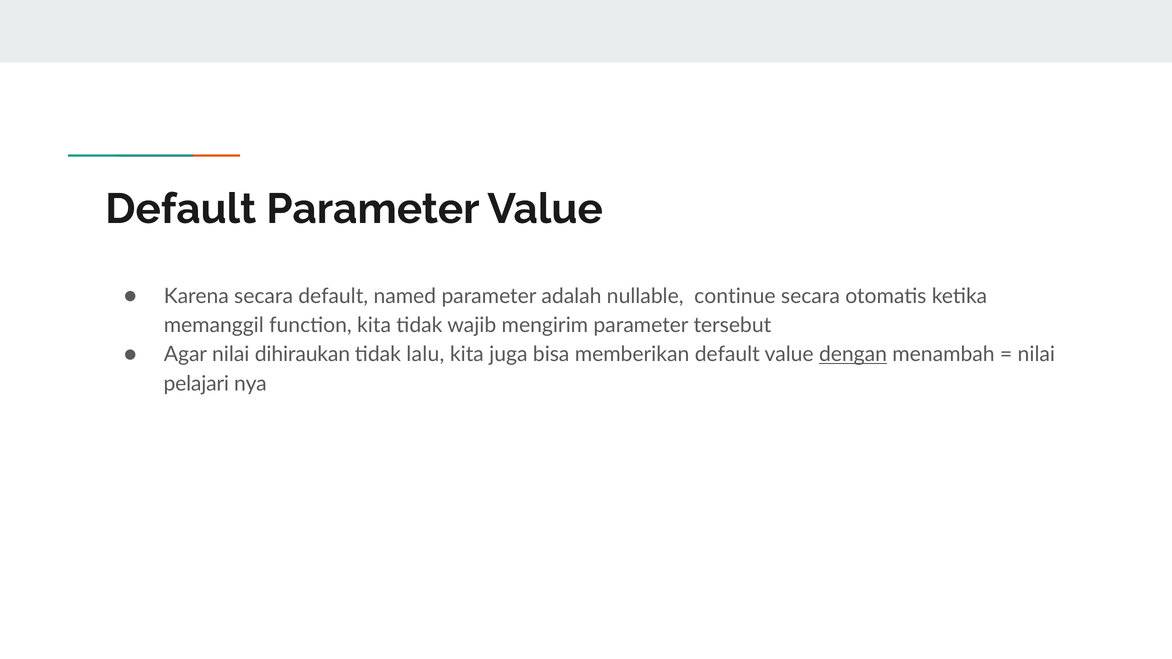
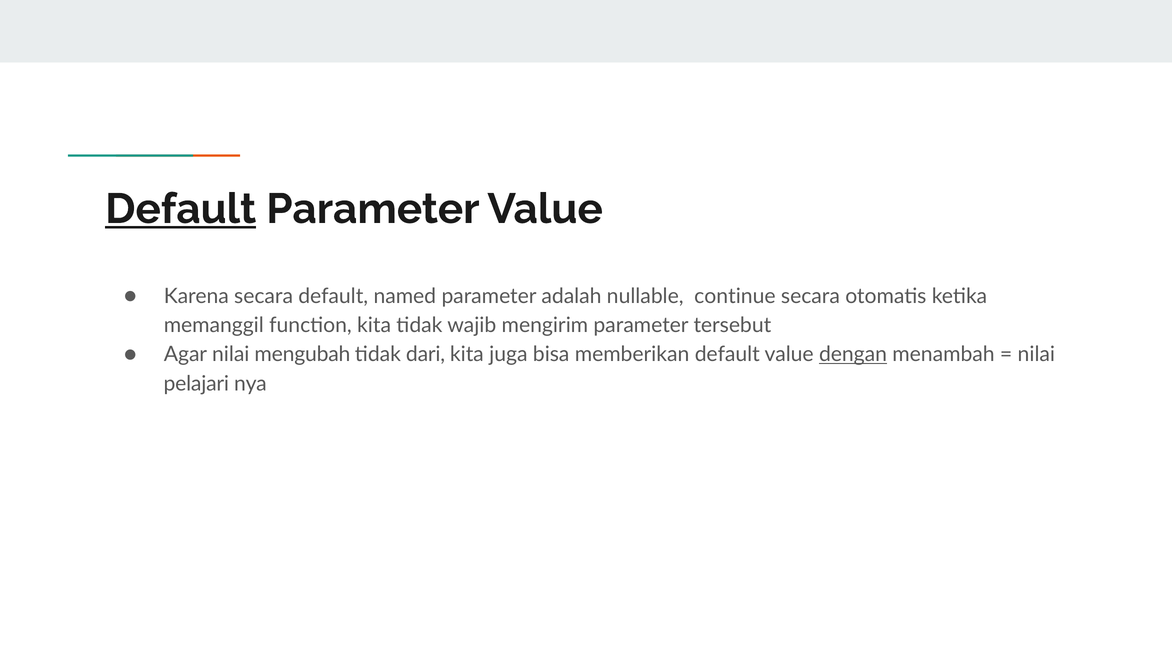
Default underline: none -> present (181, 209)
dihiraukan: dihiraukan -> mengubah (302, 355)
lalu: lalu -> dari (426, 355)
